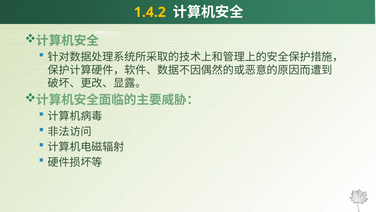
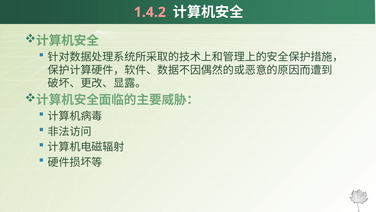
1.4.2 colour: yellow -> pink (150, 12)
